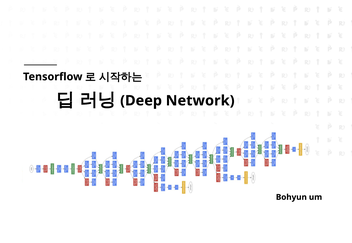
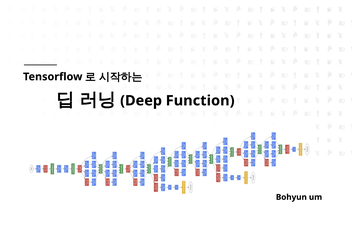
Network: Network -> Function (200, 101)
